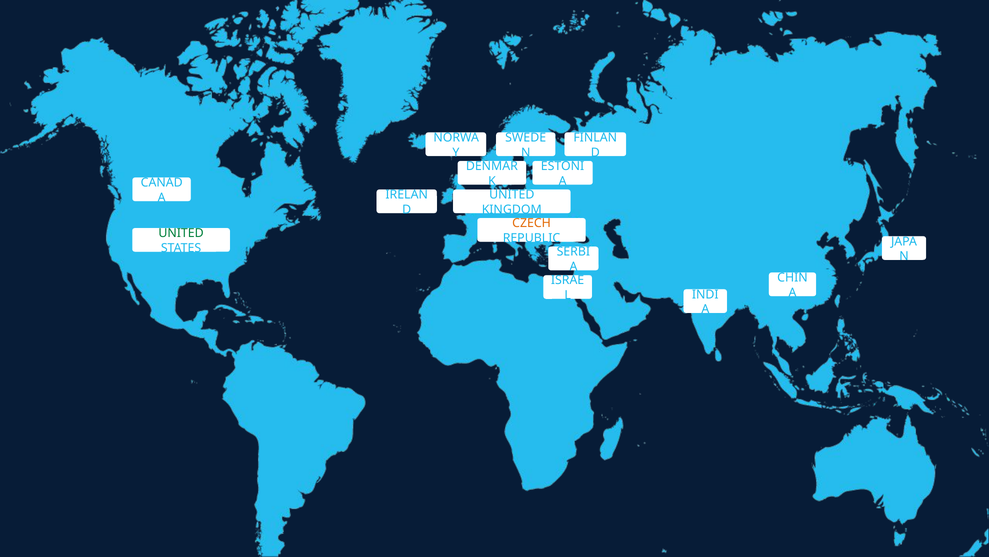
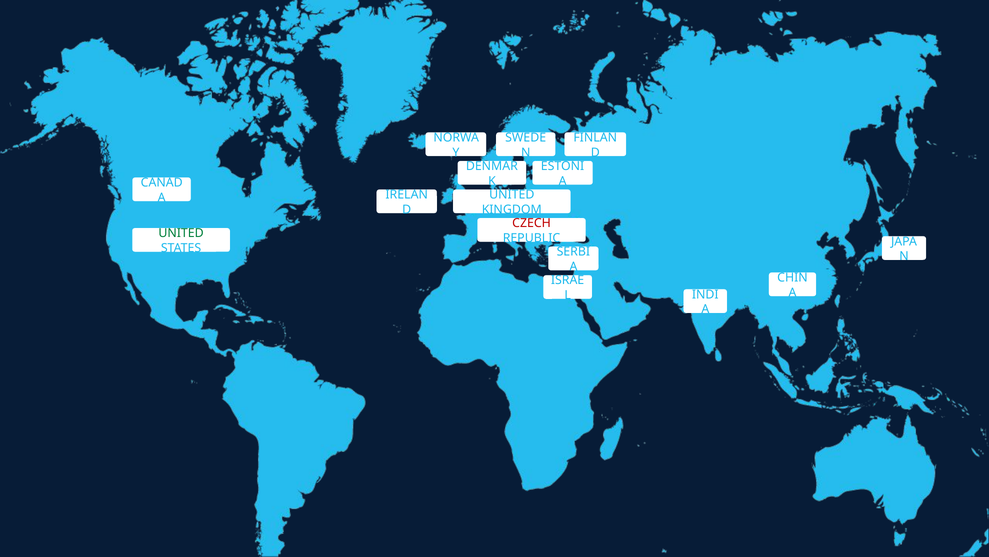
CZECH colour: orange -> red (532, 223)
